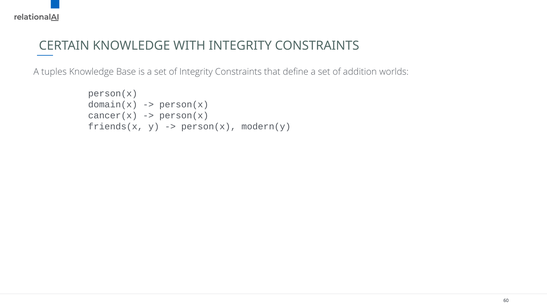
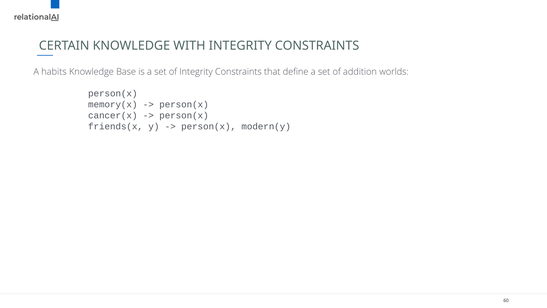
tuples: tuples -> habits (54, 72)
domain(x: domain(x -> memory(x (113, 104)
